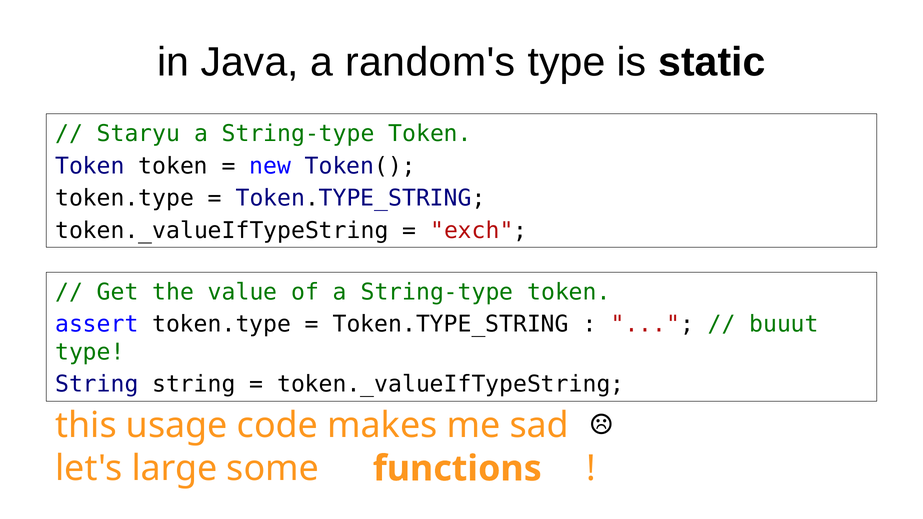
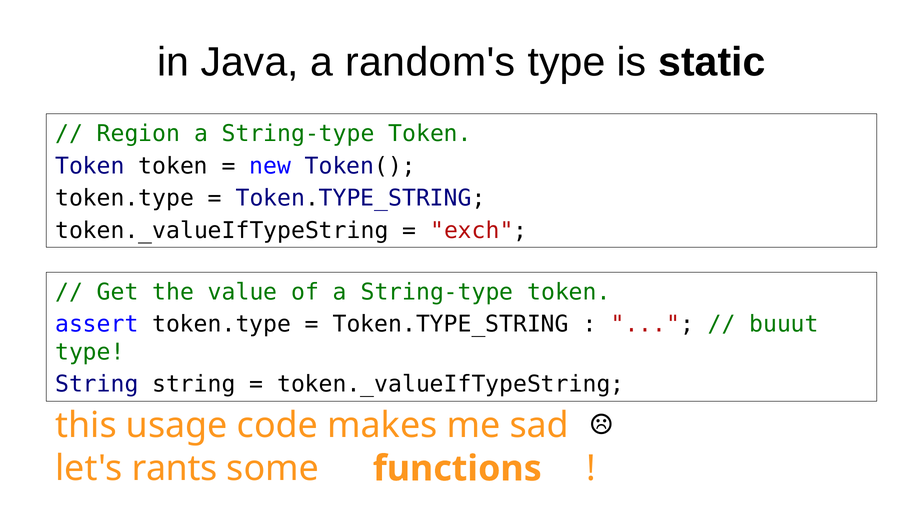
Staryu: Staryu -> Region (138, 134)
large: large -> rants (175, 469)
